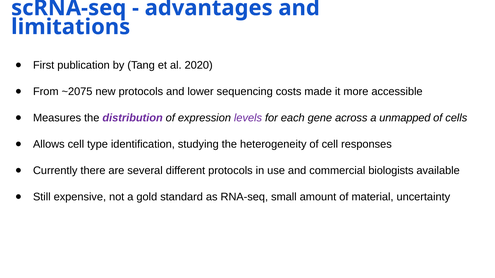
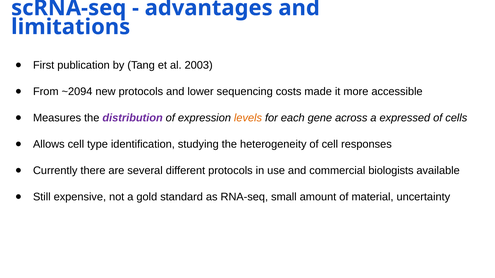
2020: 2020 -> 2003 (199, 65)
~2075: ~2075 -> ~2094 (77, 92)
levels colour: purple -> orange (248, 118)
unmapped: unmapped -> expressed (405, 118)
